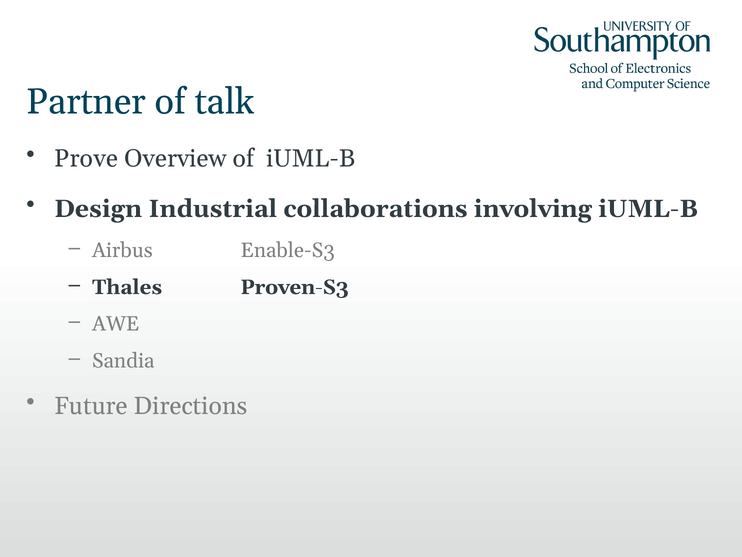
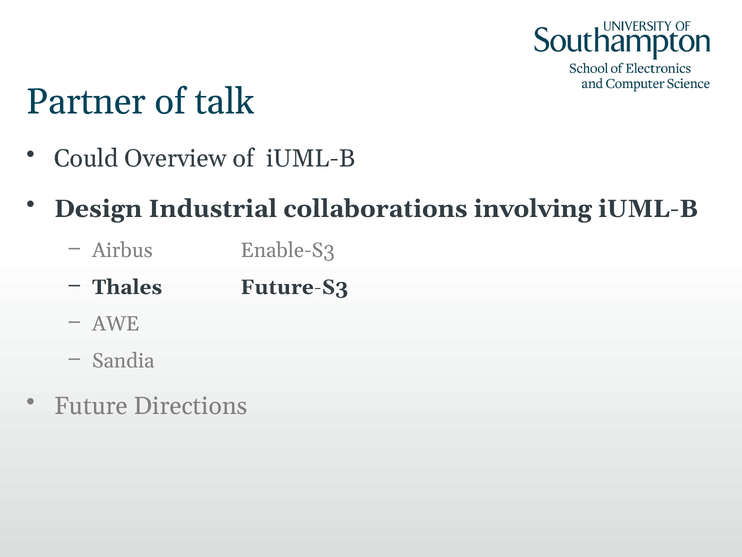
Prove: Prove -> Could (86, 158)
Proven-S3: Proven-S3 -> Future-S3 (294, 287)
